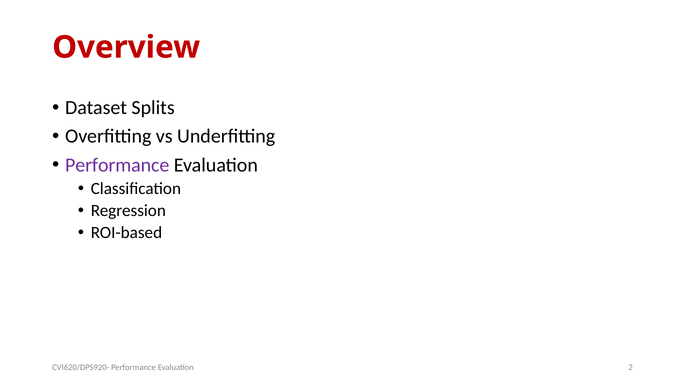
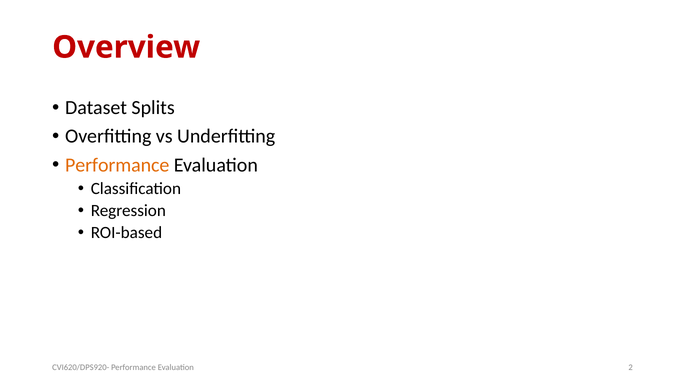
Performance colour: purple -> orange (117, 165)
